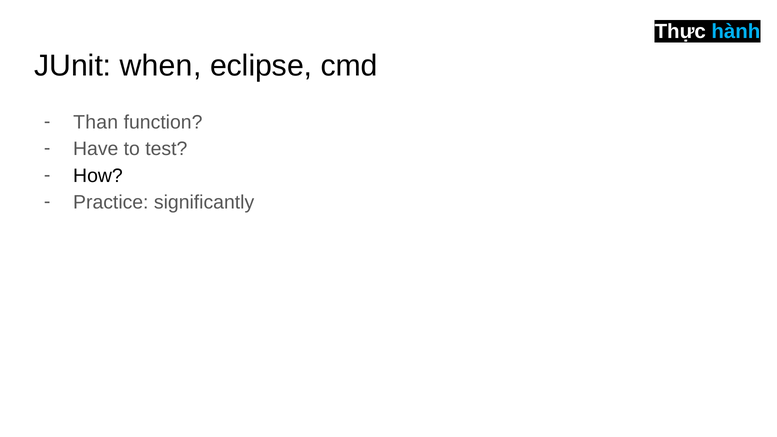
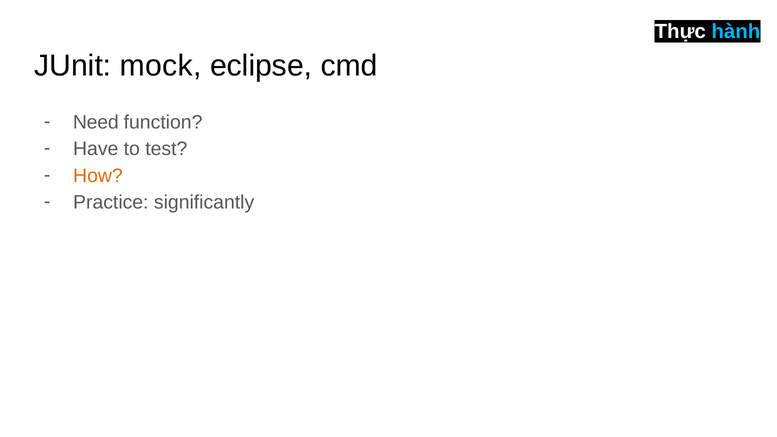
when: when -> mock (161, 66)
Than: Than -> Need (96, 122)
How colour: black -> orange (98, 176)
